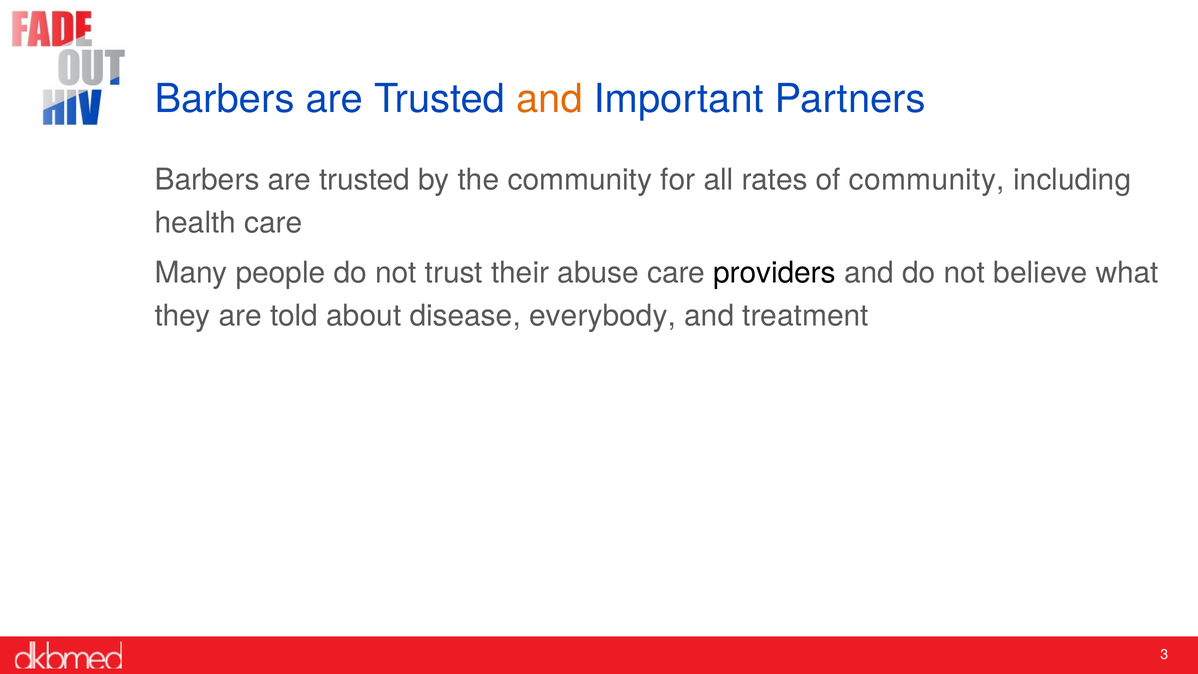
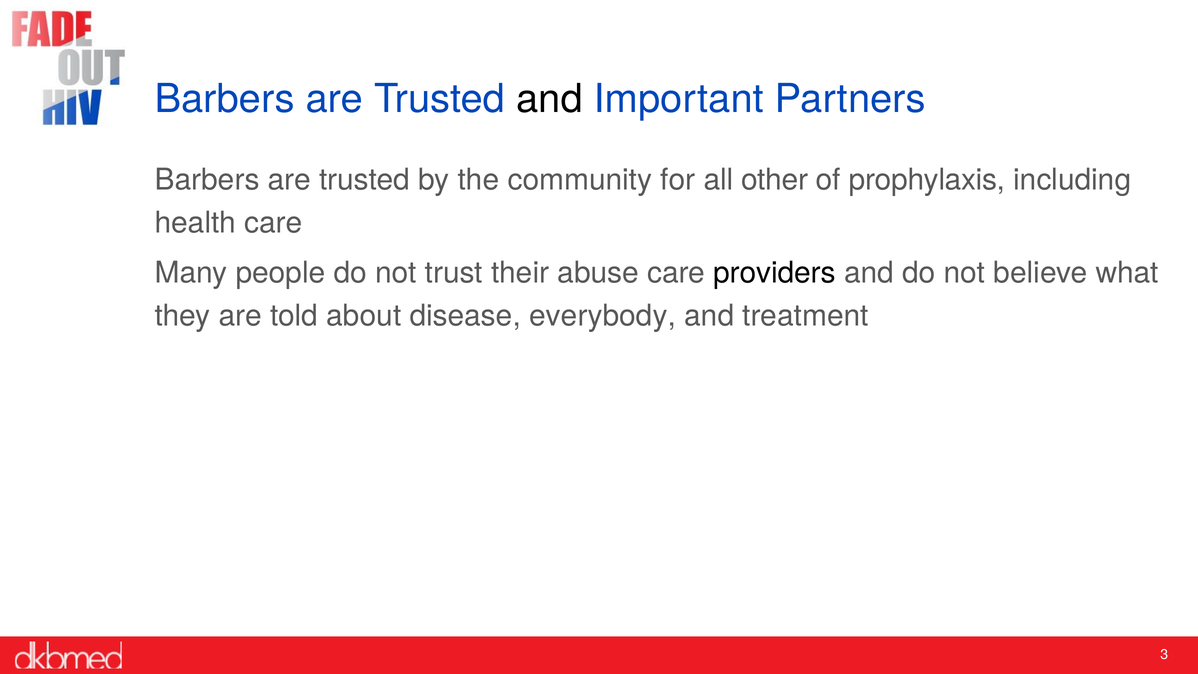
and colour: orange -> black (549, 99)
rates: rates -> other (775, 180)
of community: community -> prophylaxis (927, 180)
